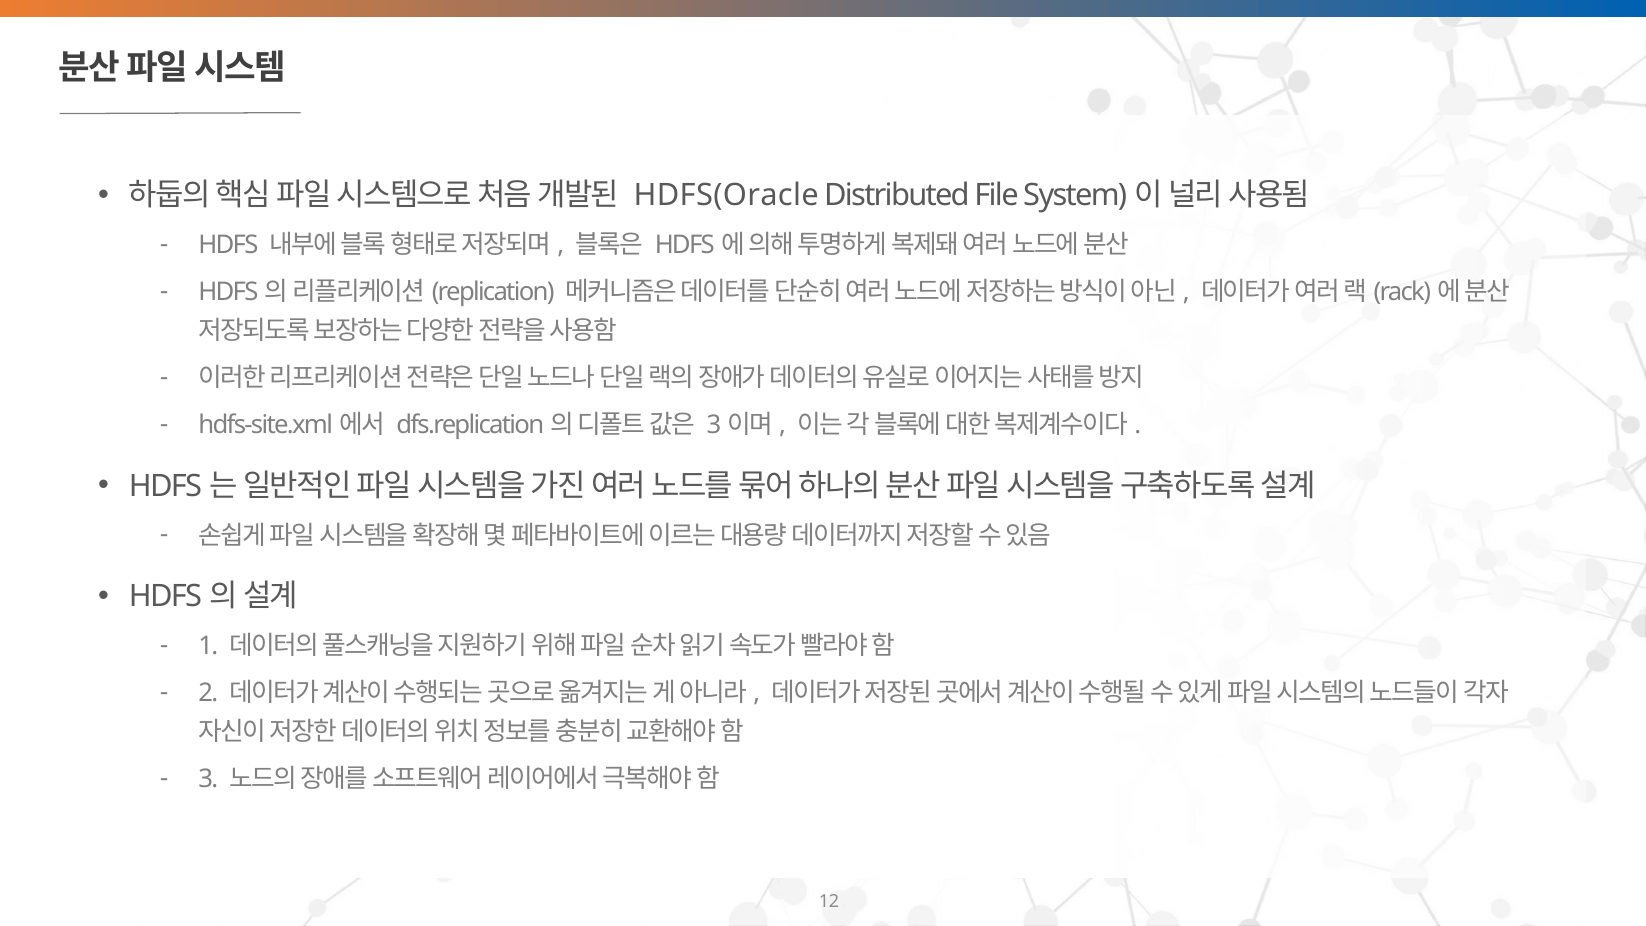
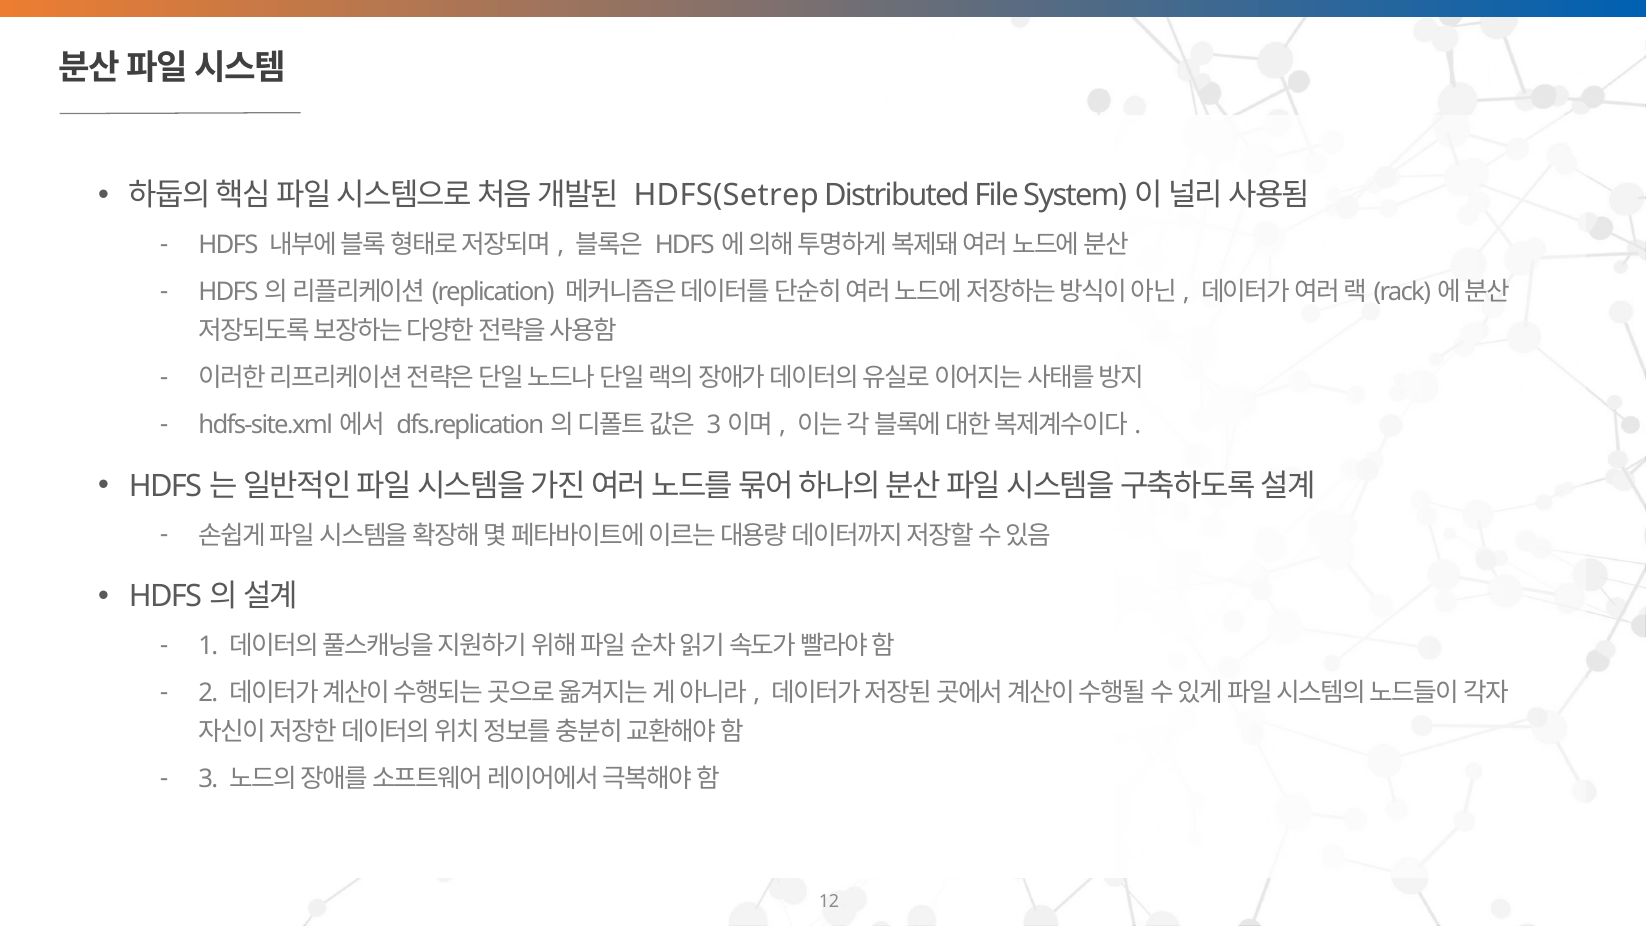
HDFS(Oracle: HDFS(Oracle -> HDFS(Setrep (726, 196)
